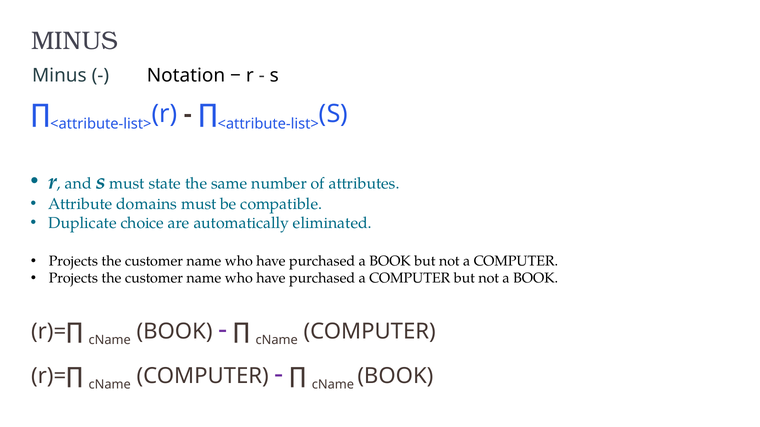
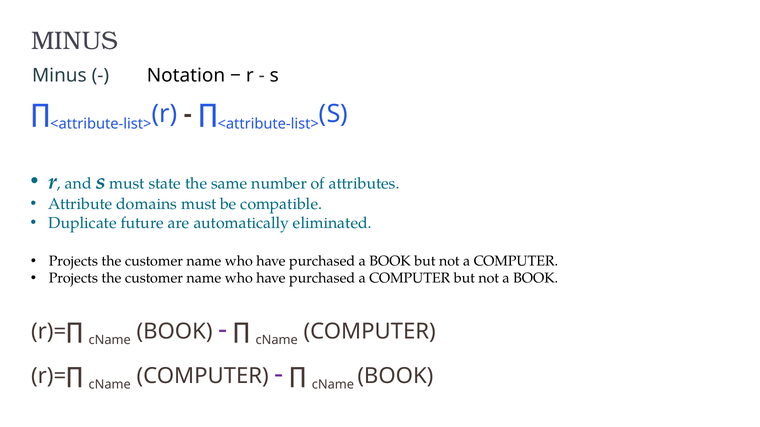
choice: choice -> future (142, 223)
